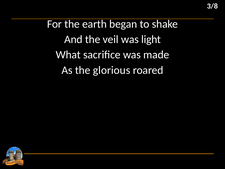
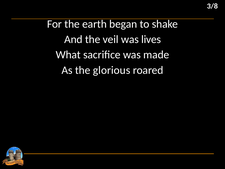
light: light -> lives (151, 39)
